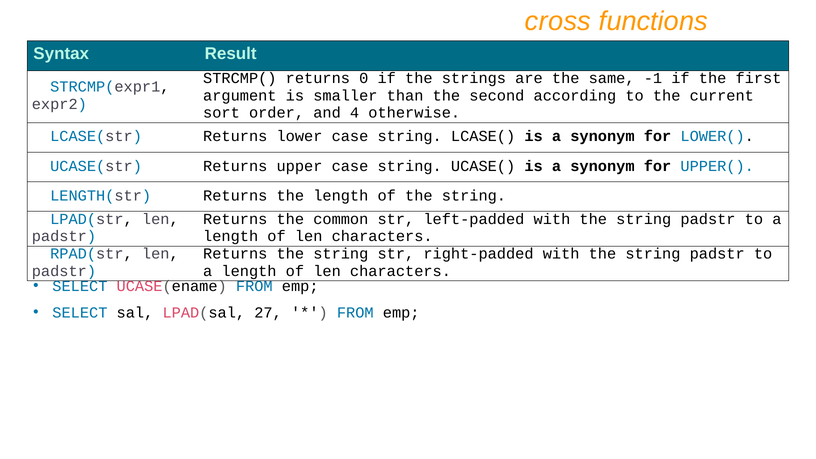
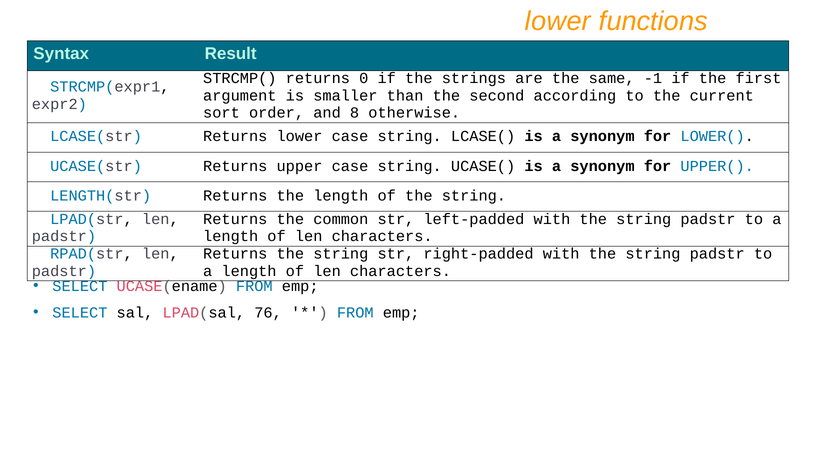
cross: cross -> lower (558, 21)
4: 4 -> 8 (355, 113)
27: 27 -> 76 (268, 313)
